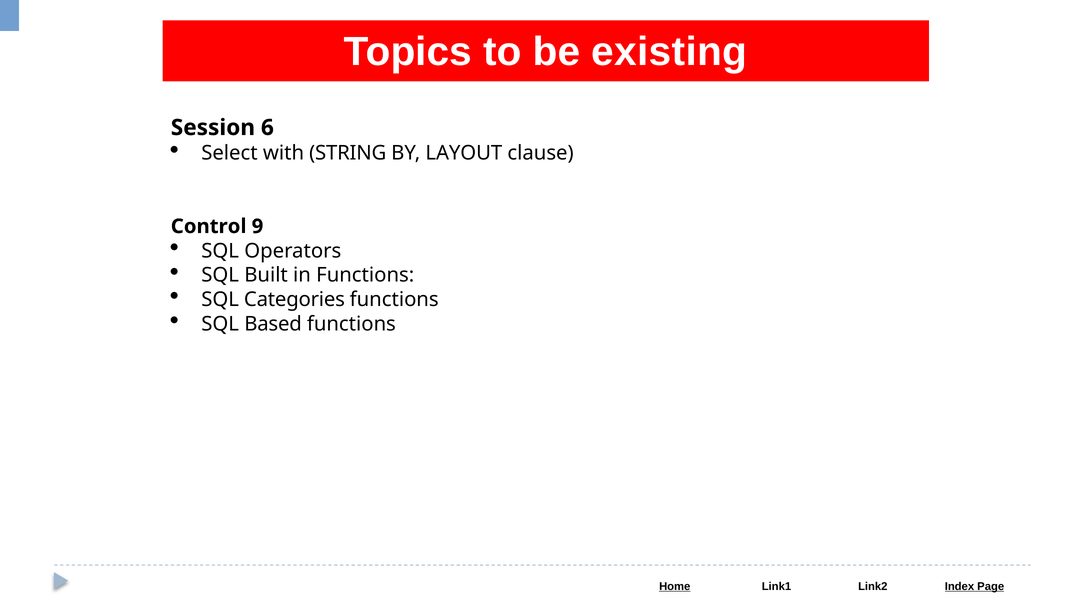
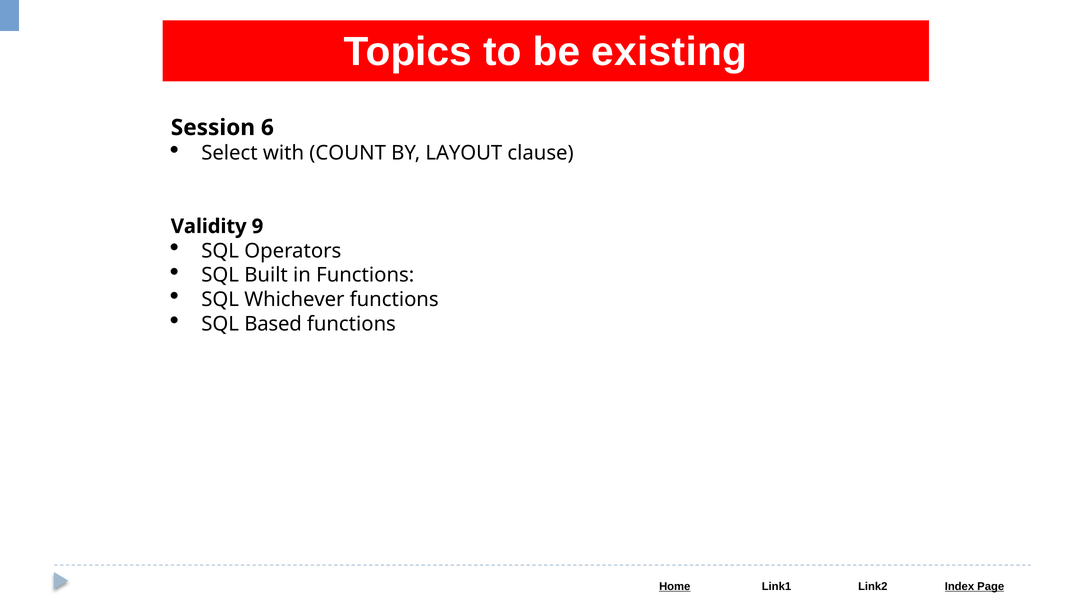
STRING: STRING -> COUNT (348, 153)
Control: Control -> Validity (209, 227)
Categories: Categories -> Whichever (294, 300)
